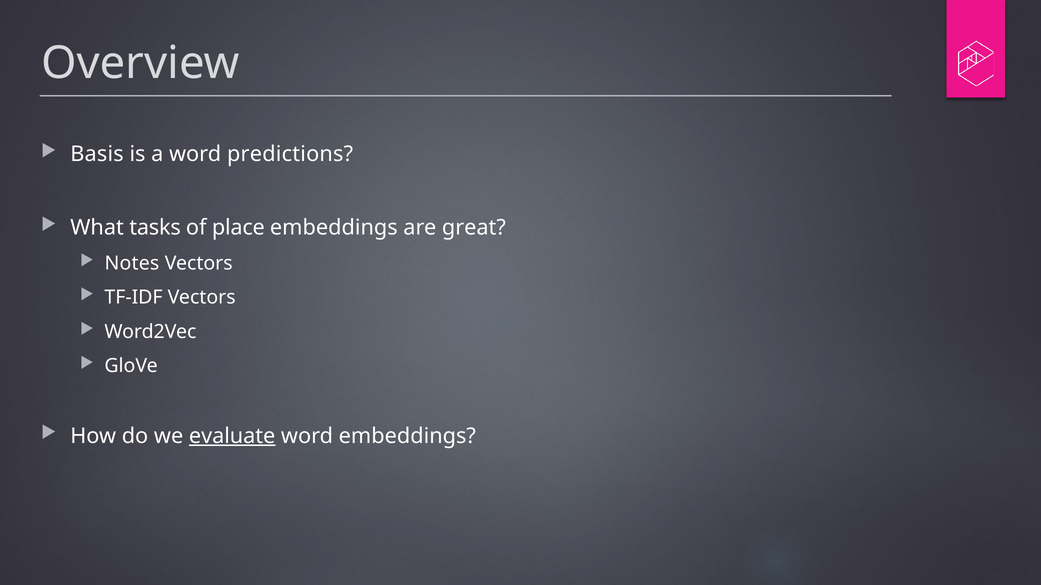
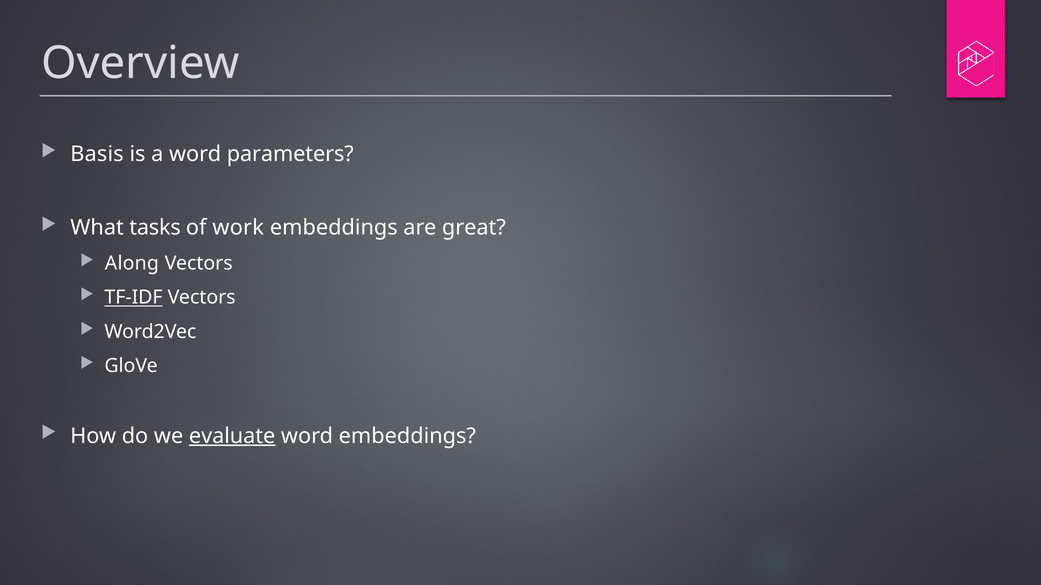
predictions: predictions -> parameters (290, 154)
place: place -> work (238, 228)
Notes: Notes -> Along (132, 263)
TF-IDF underline: none -> present (134, 298)
